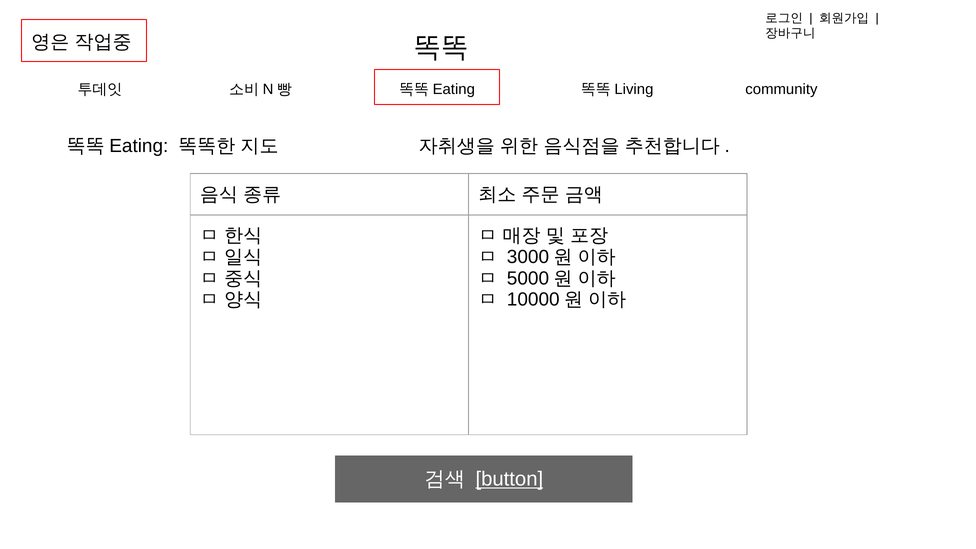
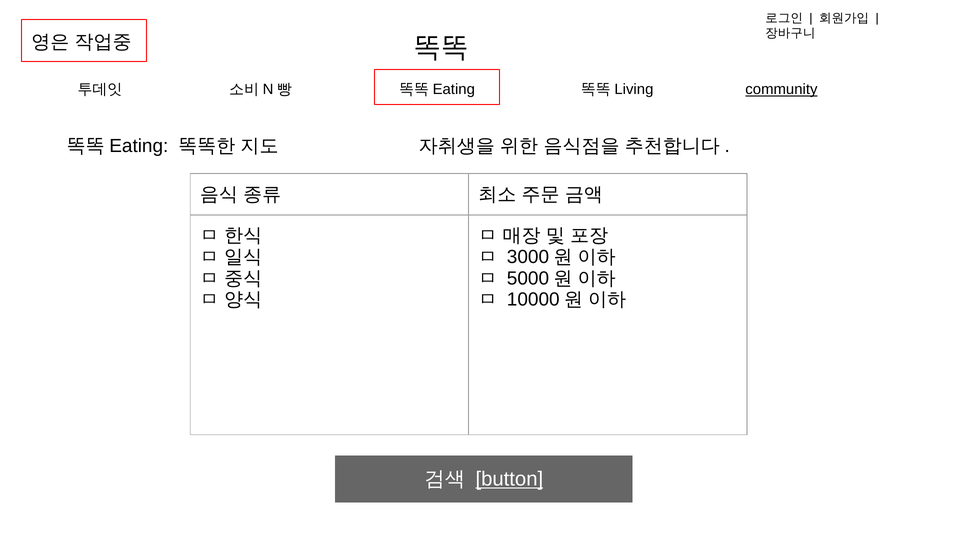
community underline: none -> present (781, 89)
